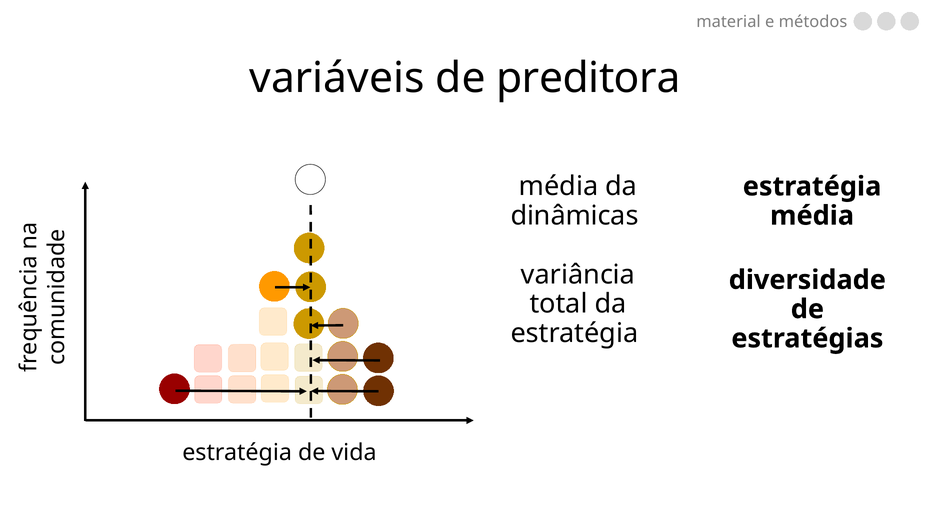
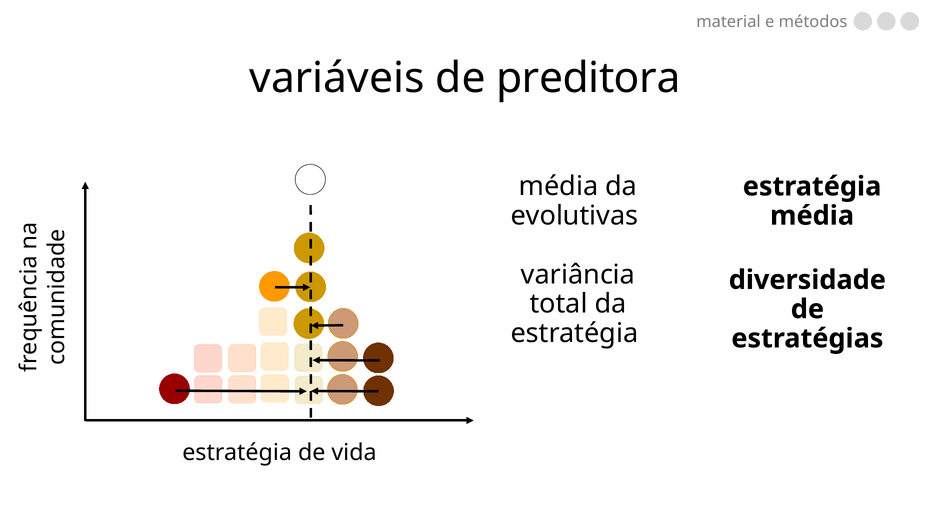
dinâmicas: dinâmicas -> evolutivas (575, 216)
